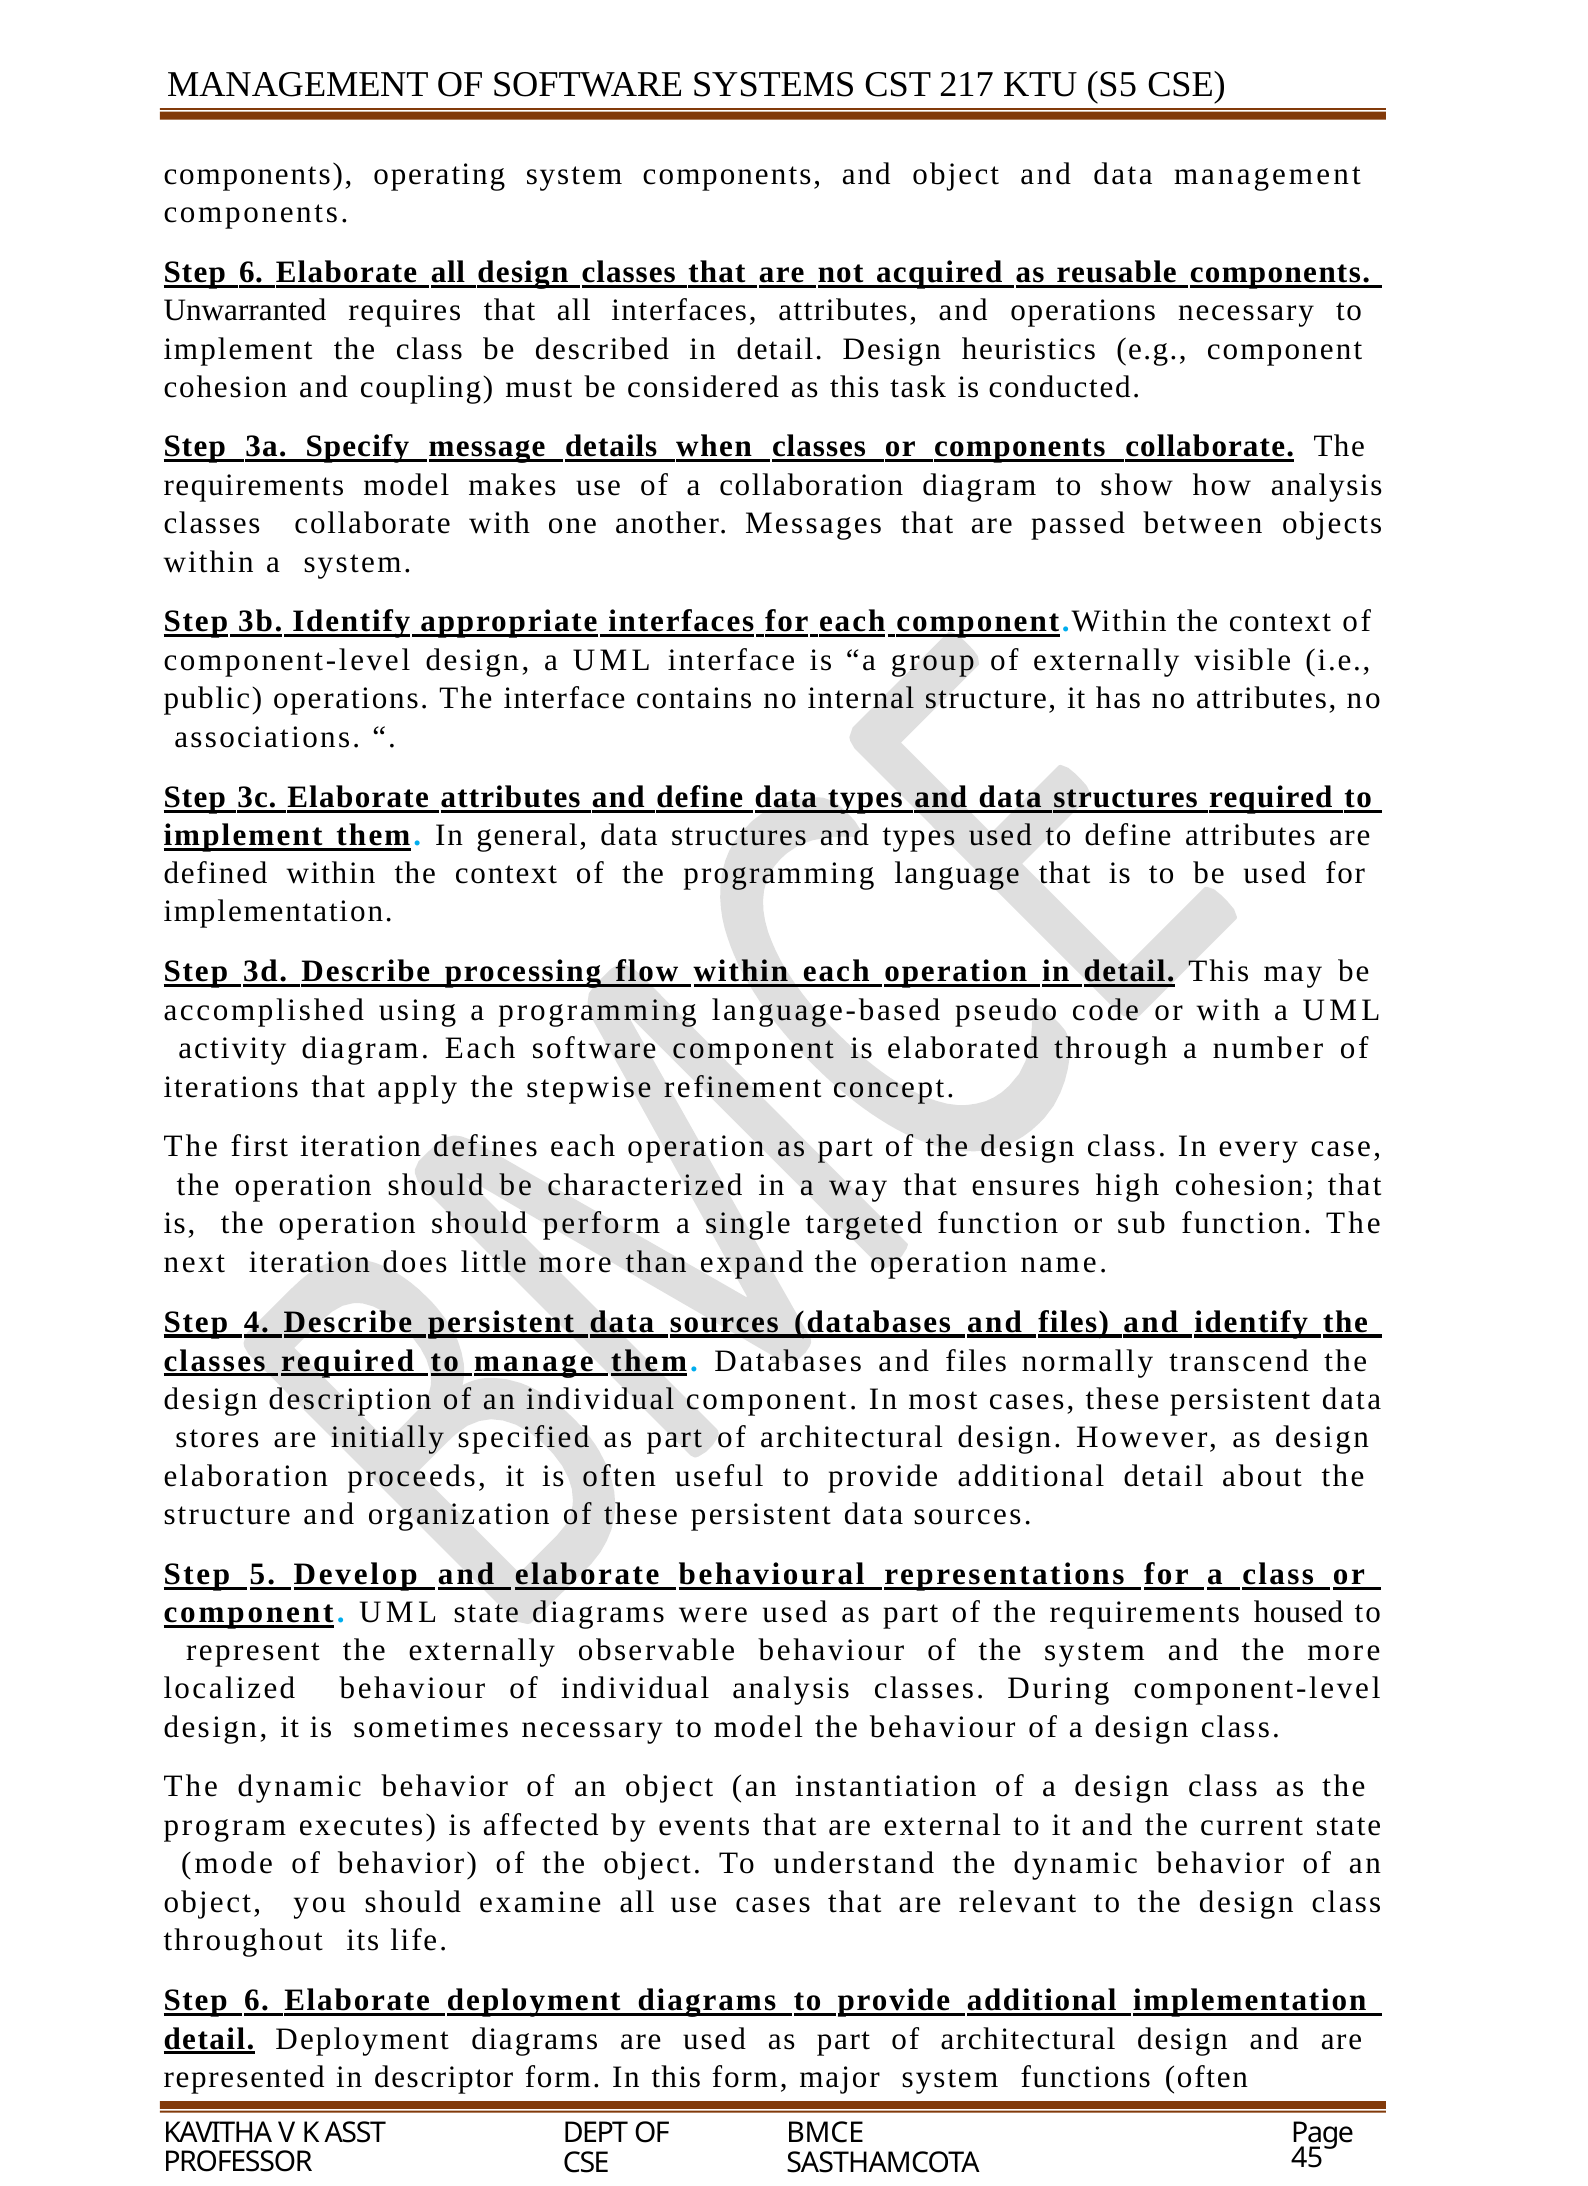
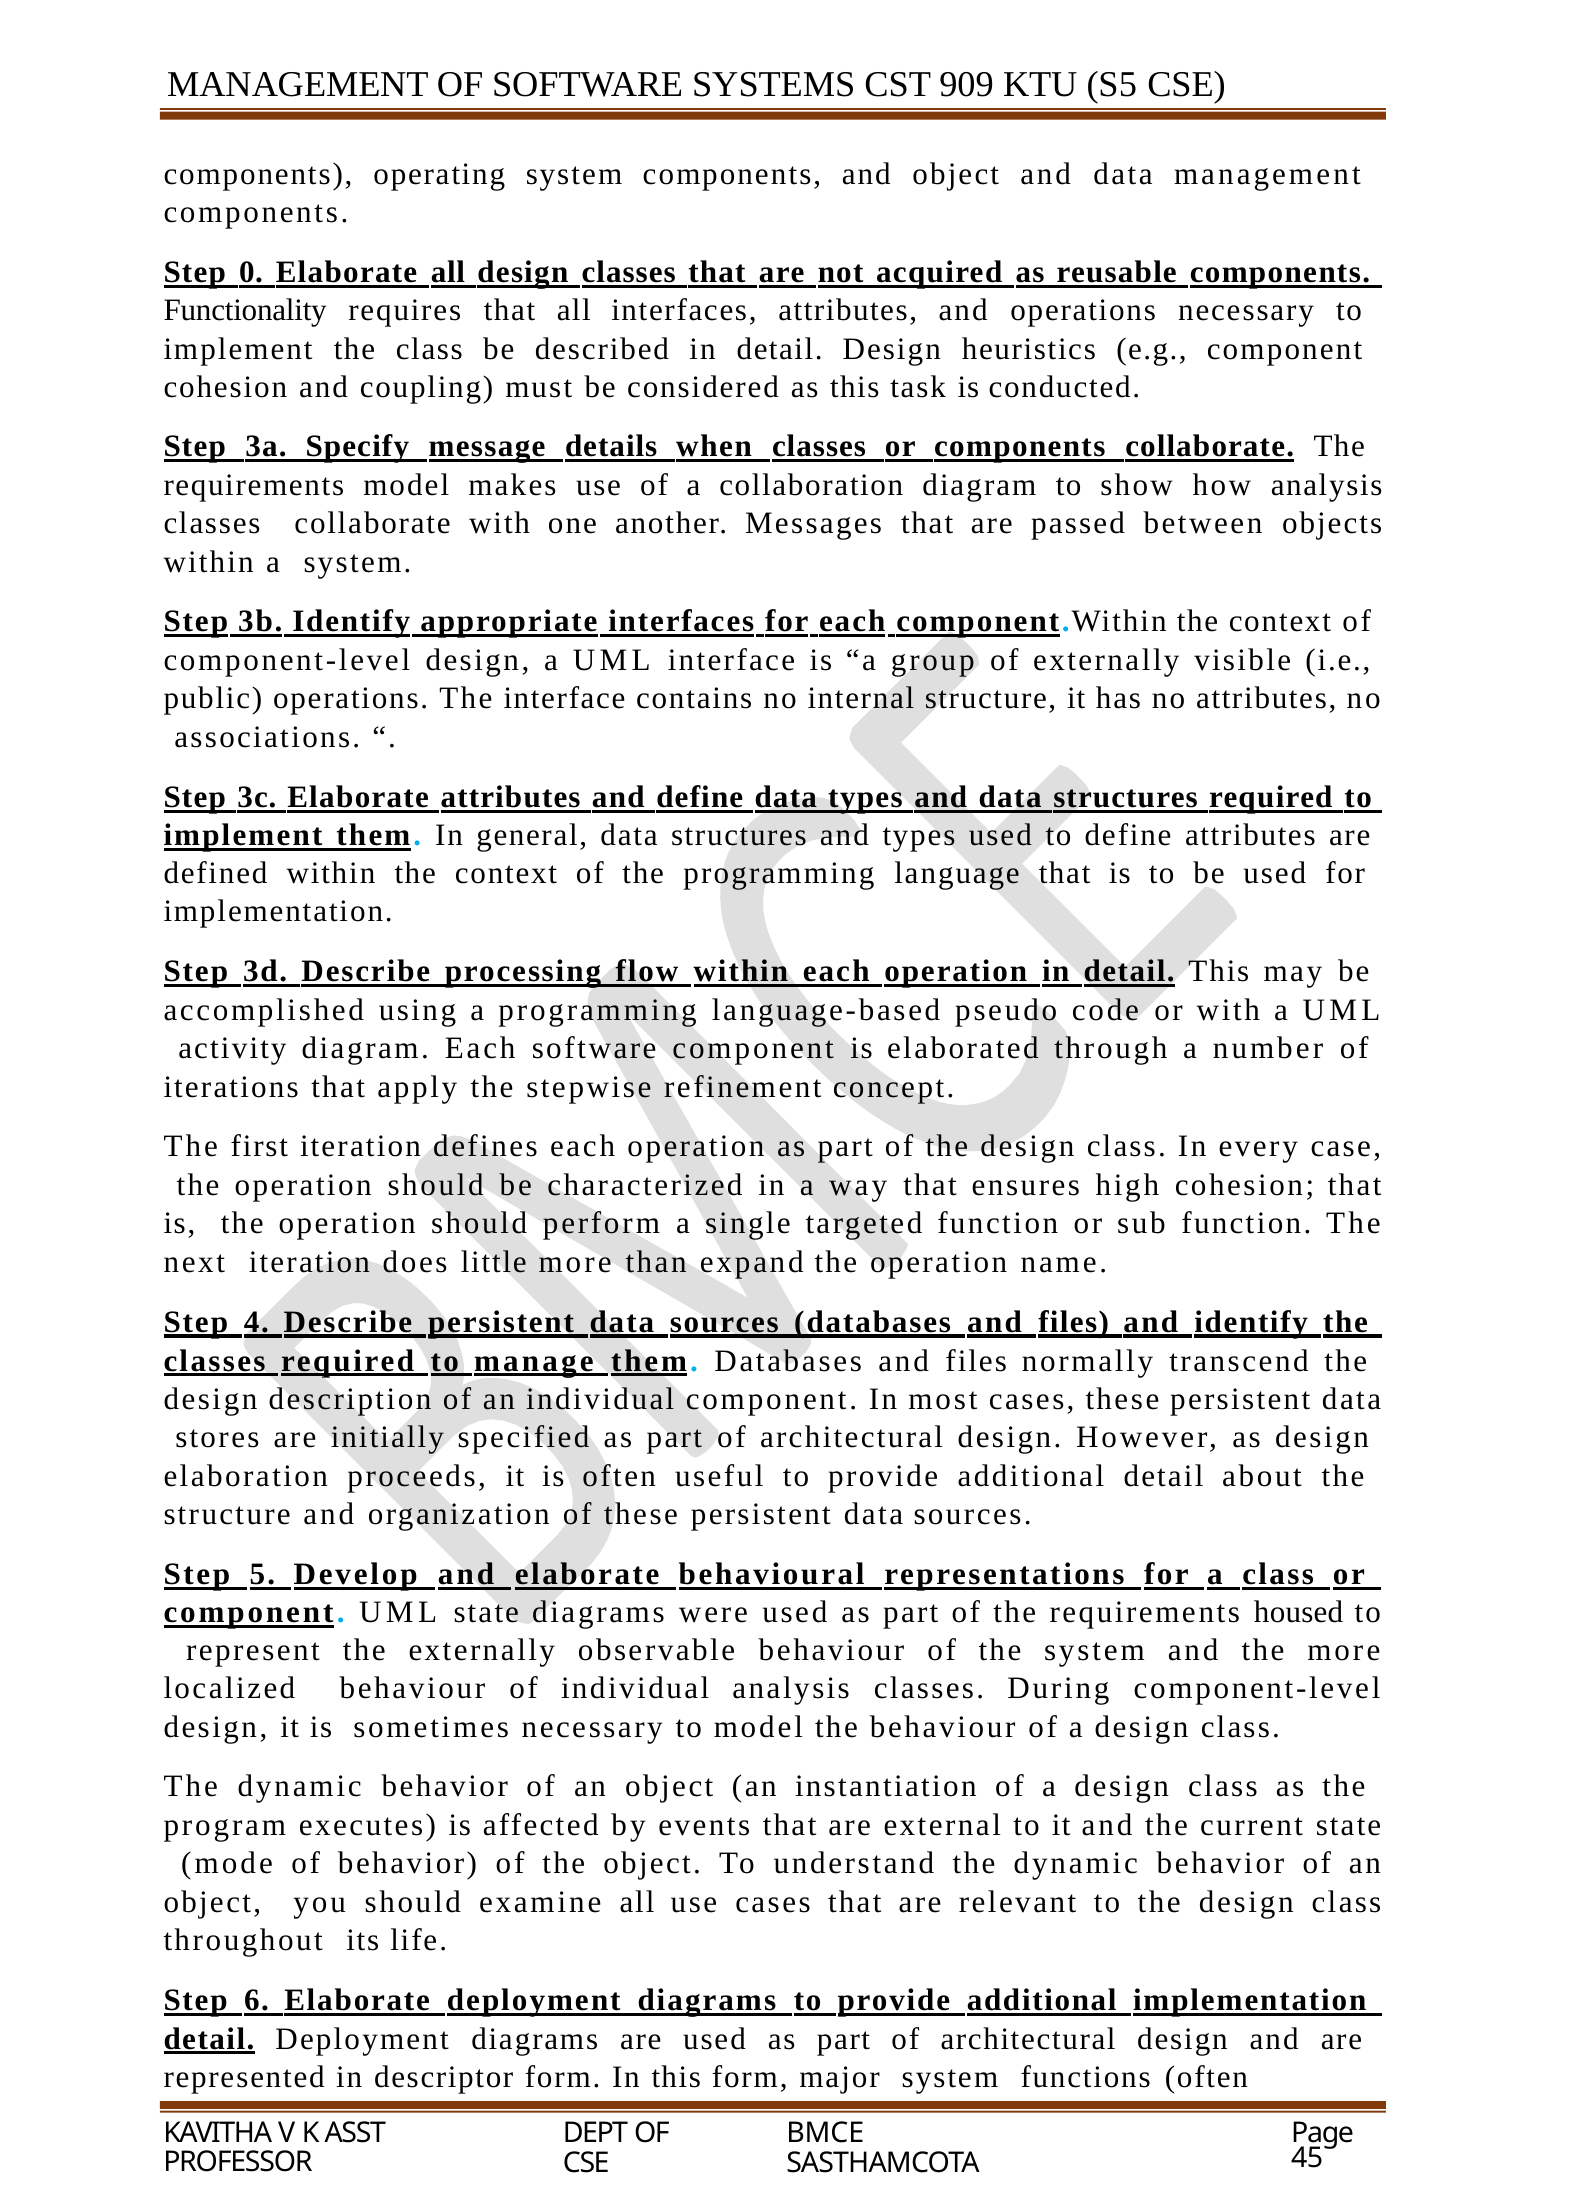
217: 217 -> 909 (967, 84)
6: 6 -> 0 (251, 273)
Unwarranted: Unwarranted -> Functionality (245, 311)
